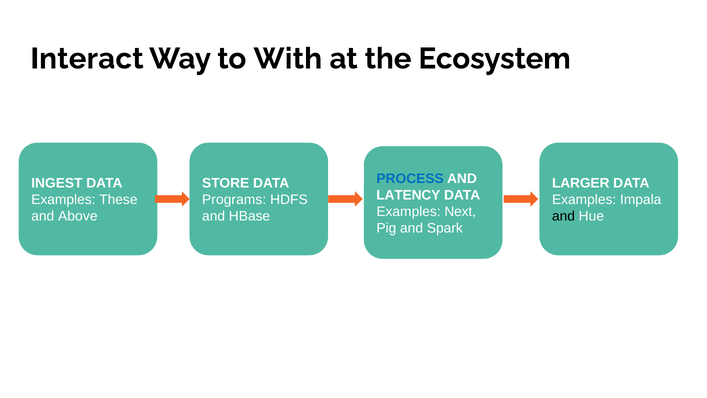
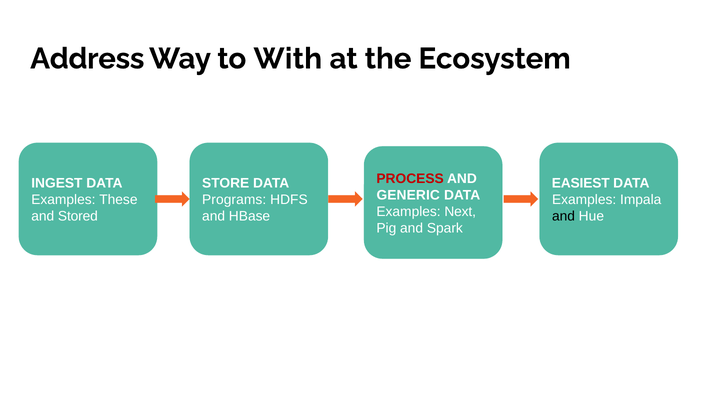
Interact: Interact -> Address (87, 59)
PROCESS colour: blue -> red (410, 179)
LARGER: LARGER -> EASIEST (581, 183)
LATENCY: LATENCY -> GENERIC (408, 195)
Above: Above -> Stored (78, 216)
